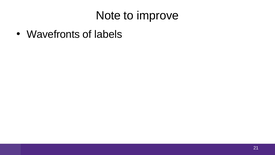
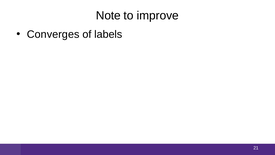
Wavefronts: Wavefronts -> Converges (53, 34)
